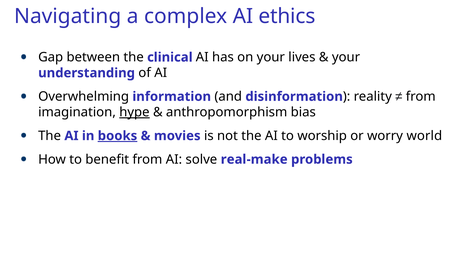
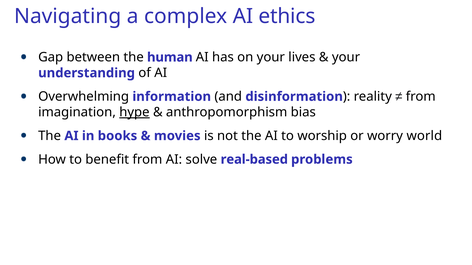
clinical: clinical -> human (170, 57)
books underline: present -> none (118, 136)
real-make: real-make -> real-based (254, 160)
